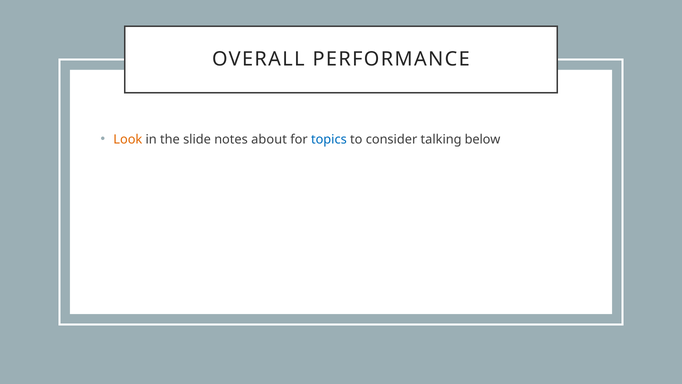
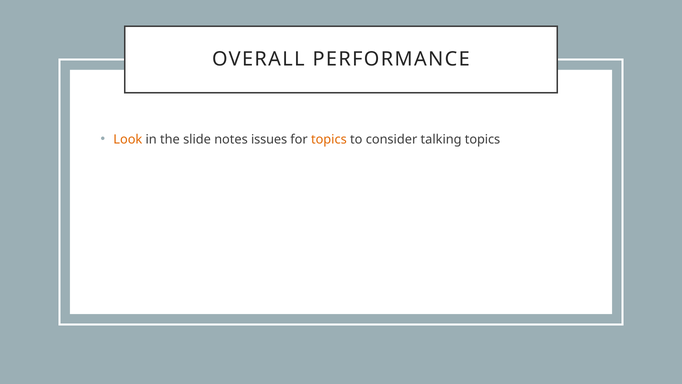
about: about -> issues (269, 139)
topics colour: blue -> orange (329, 139)
talking below: below -> topics (483, 139)
